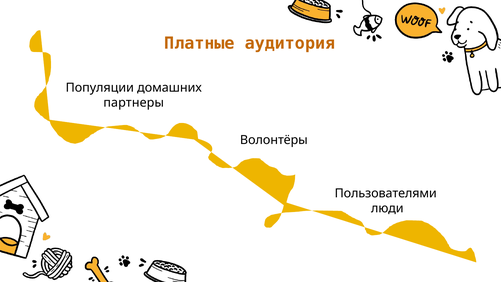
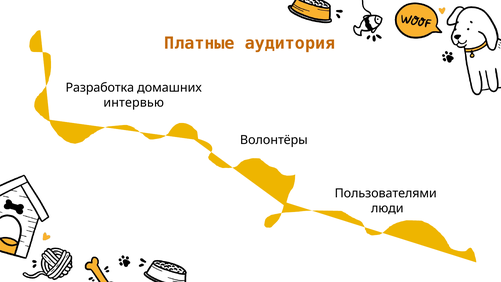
Популяции: Популяции -> Разработка (100, 88)
партнеры: партнеры -> интервью (134, 103)
